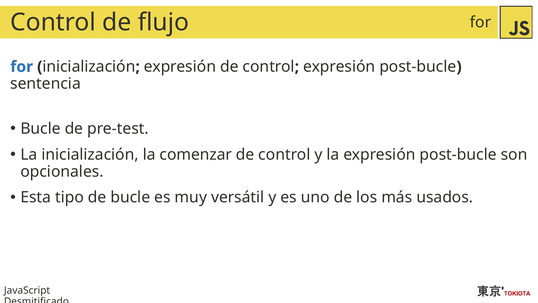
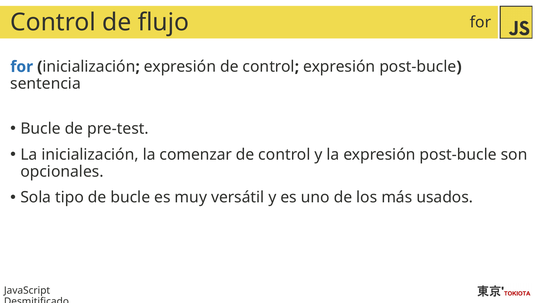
Esta: Esta -> Sola (36, 197)
